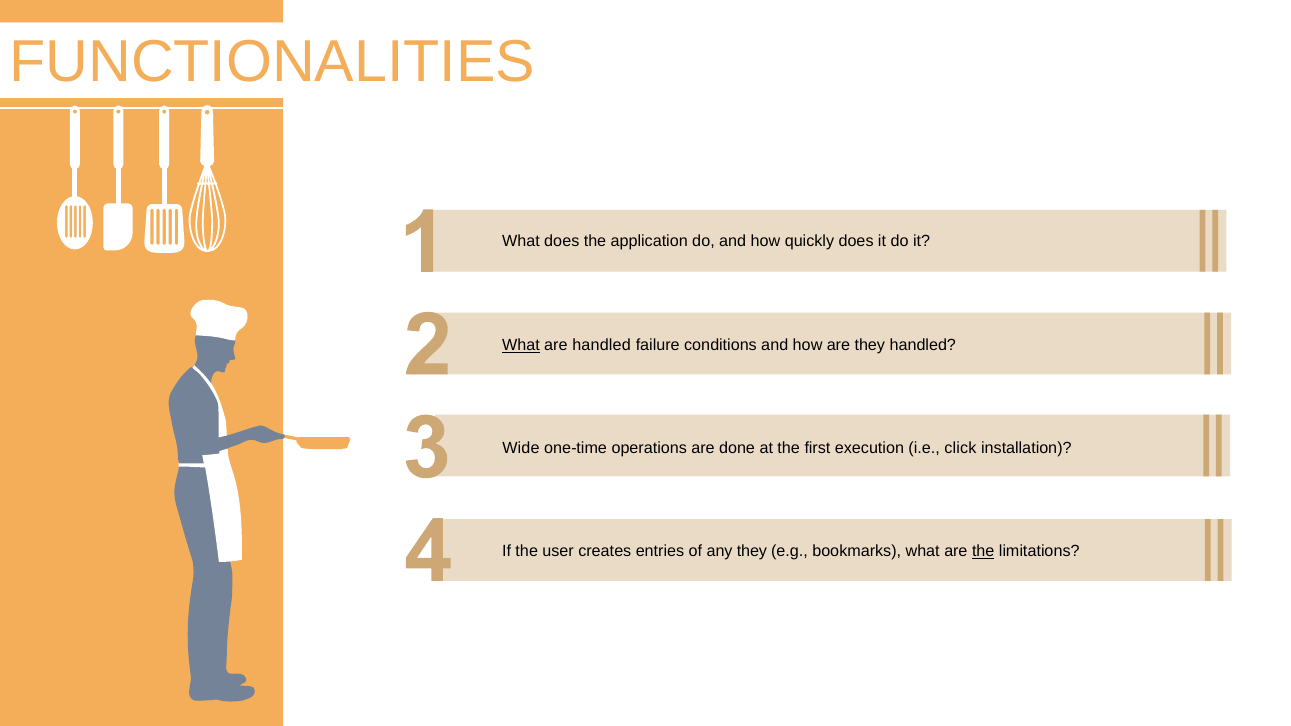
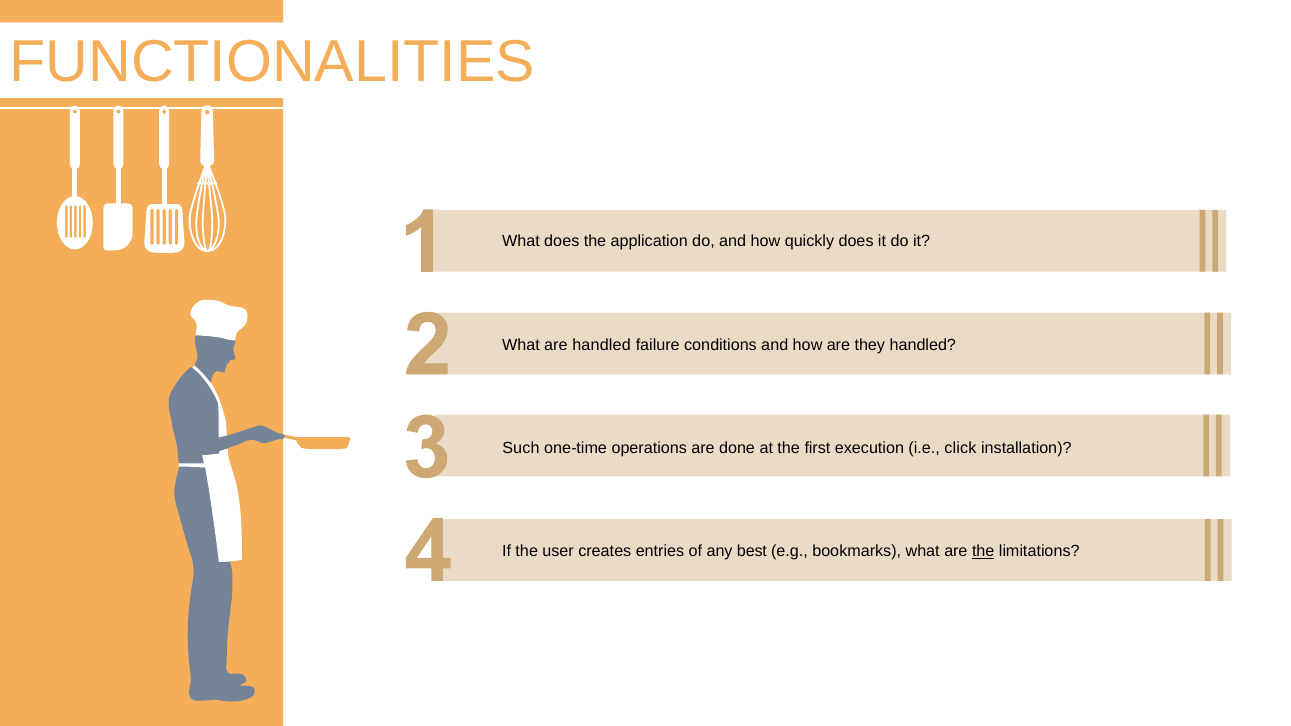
What underline: present -> none (521, 345)
Wide: Wide -> Such (521, 448)
any they: they -> best (752, 552)
